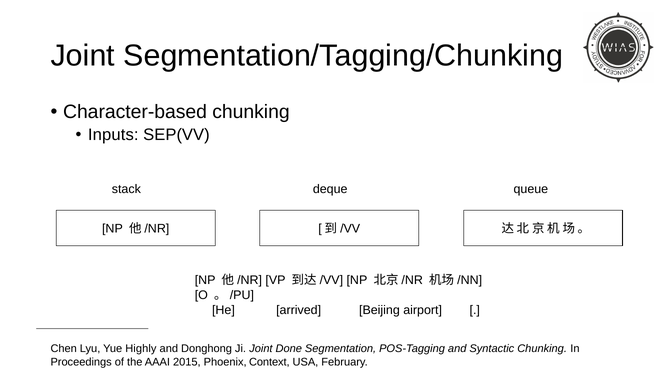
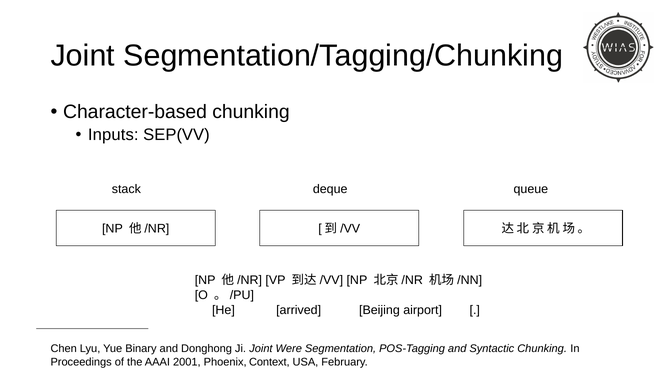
Highly: Highly -> Binary (141, 349)
Done: Done -> Were (289, 349)
2015: 2015 -> 2001 (187, 362)
